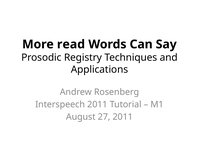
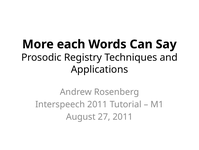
read: read -> each (71, 44)
